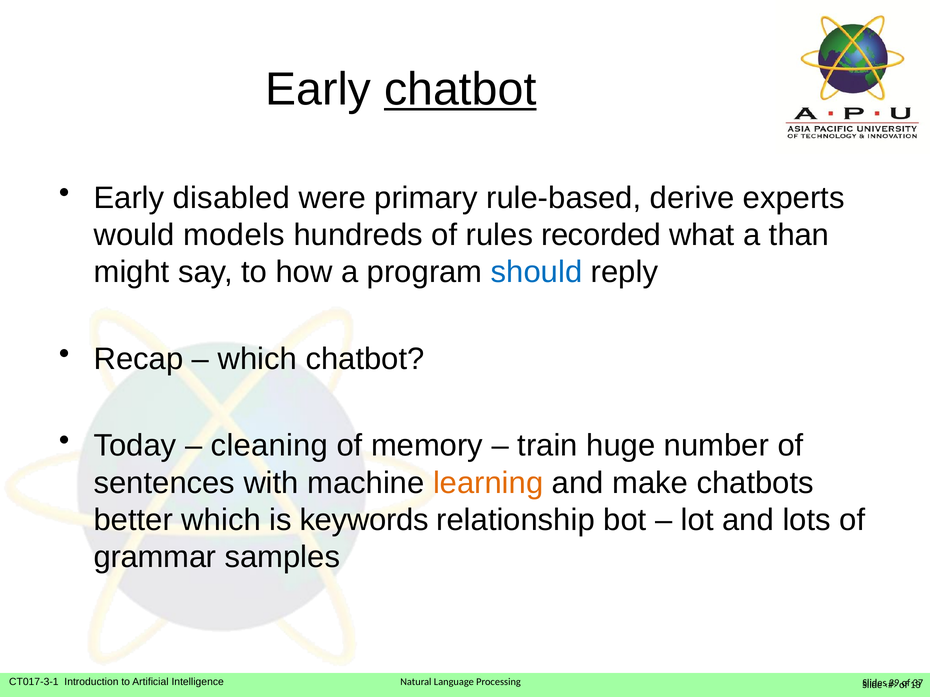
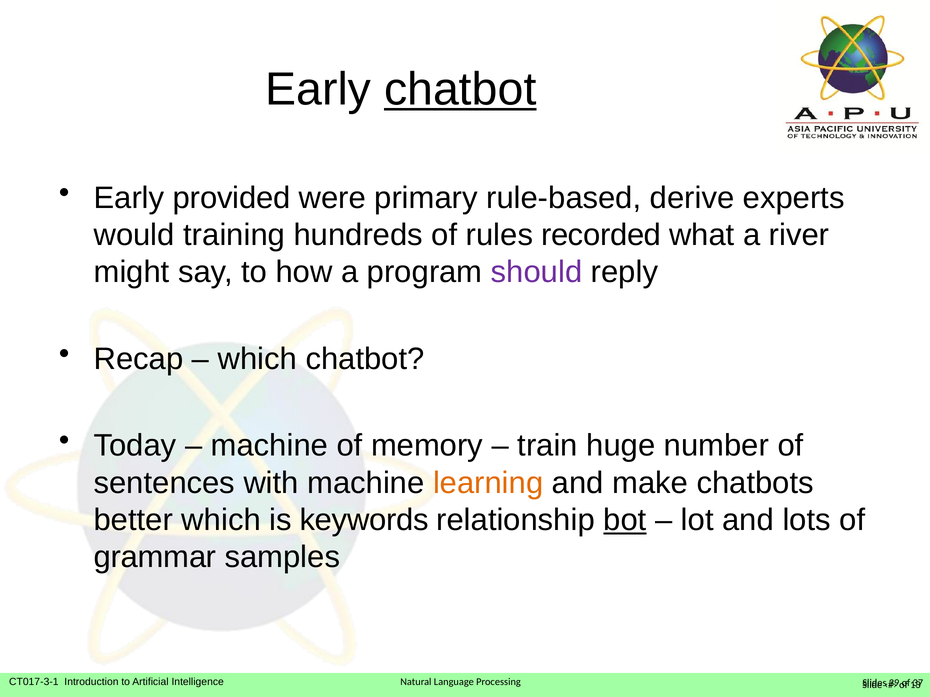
disabled: disabled -> provided (232, 198)
models: models -> training (234, 235)
than: than -> river (799, 235)
should colour: blue -> purple (537, 272)
cleaning: cleaning -> machine (269, 446)
bot underline: none -> present (625, 520)
